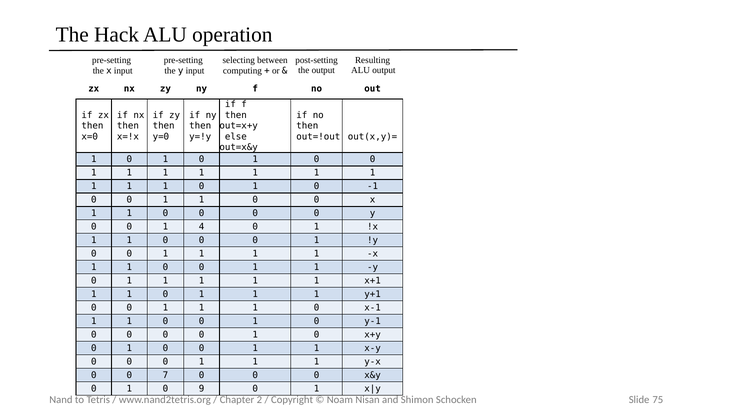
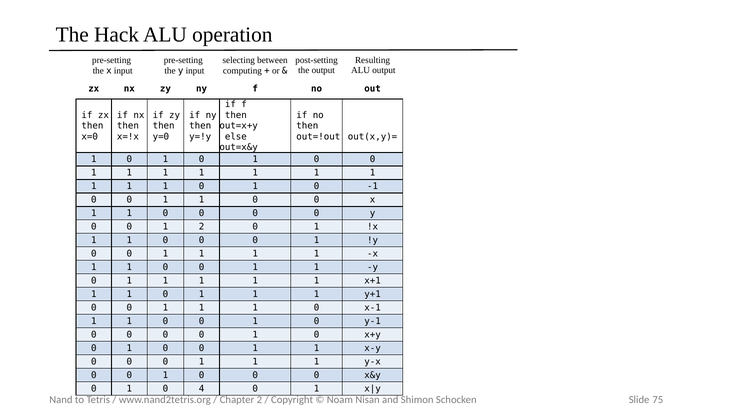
1 4: 4 -> 2 (202, 227)
7: 7 -> 1 (165, 375)
9: 9 -> 4 (202, 389)
